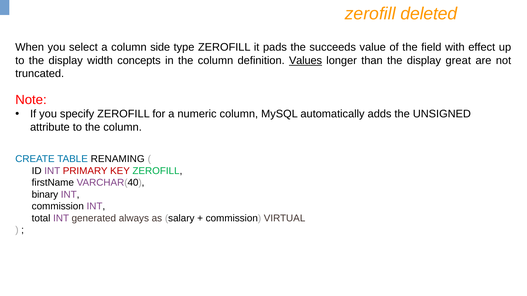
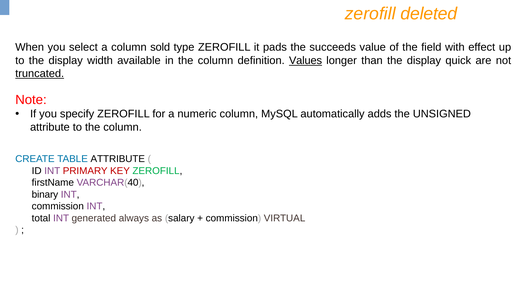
side: side -> sold (160, 47)
concepts: concepts -> available (139, 61)
great: great -> quick (458, 61)
truncated underline: none -> present (40, 74)
TABLE RENAMING: RENAMING -> ATTRIBUTE (118, 159)
